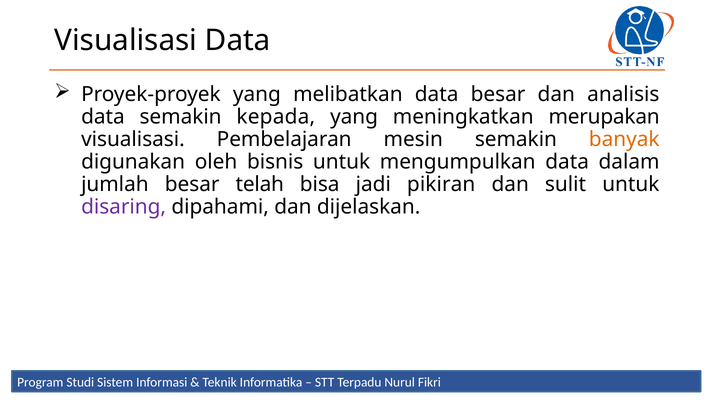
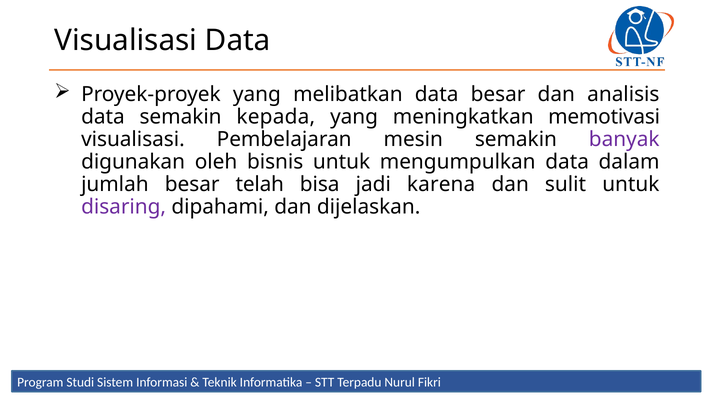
merupakan: merupakan -> memotivasi (604, 117)
banyak colour: orange -> purple (624, 139)
pikiran: pikiran -> karena (441, 184)
